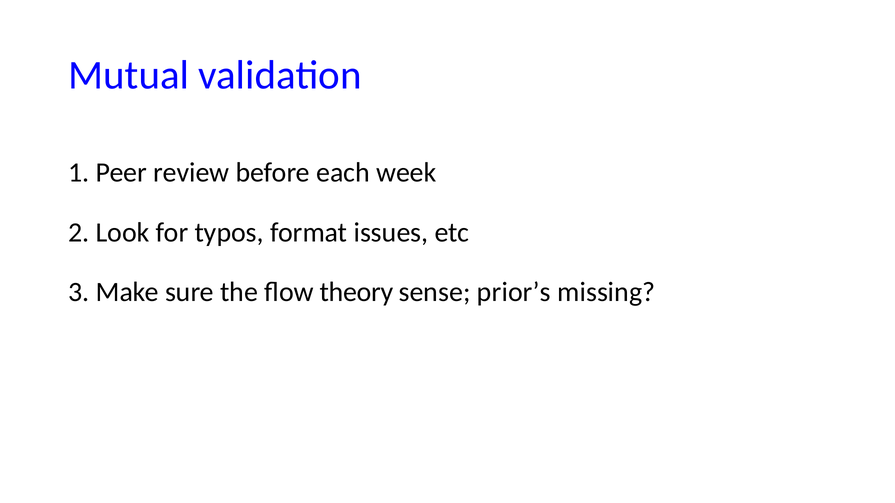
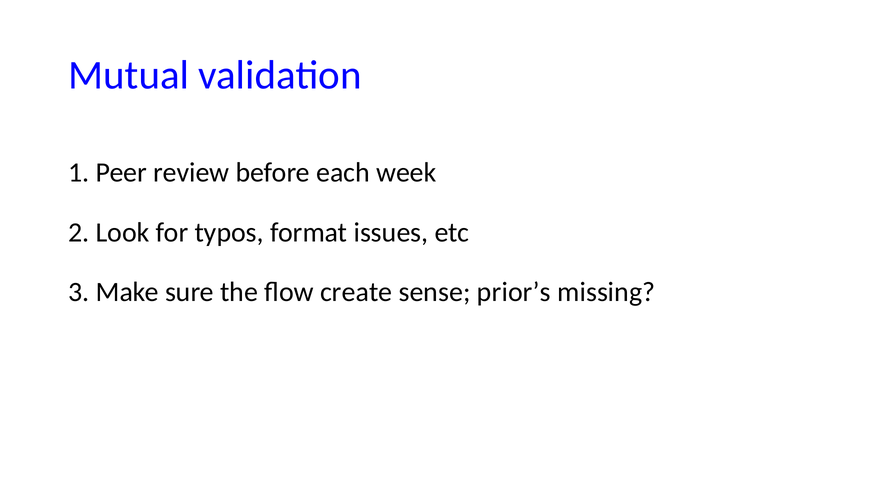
theory: theory -> create (356, 292)
